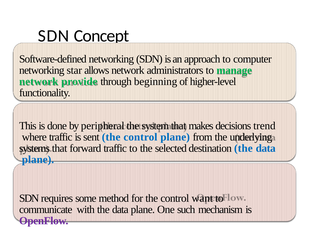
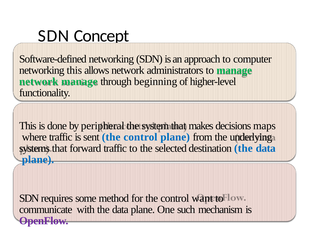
networking star: star -> this (74, 70)
network provide: provide -> manage (79, 82)
trend: trend -> maps (264, 126)
